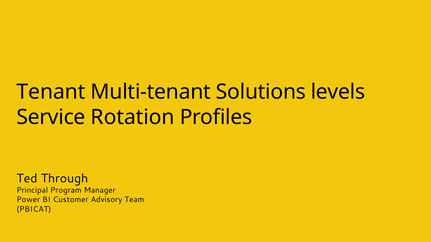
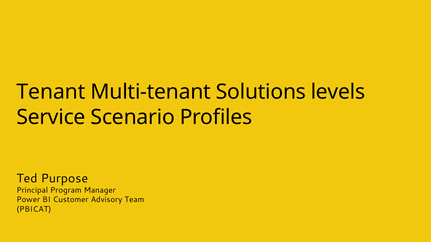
Rotation: Rotation -> Scenario (133, 118)
Through: Through -> Purpose (64, 179)
